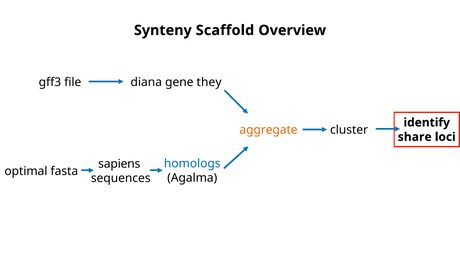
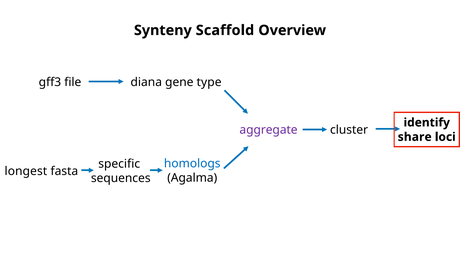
they: they -> type (209, 82)
aggregate colour: orange -> purple (269, 130)
sapiens: sapiens -> specific (119, 164)
optimal: optimal -> longest (26, 171)
